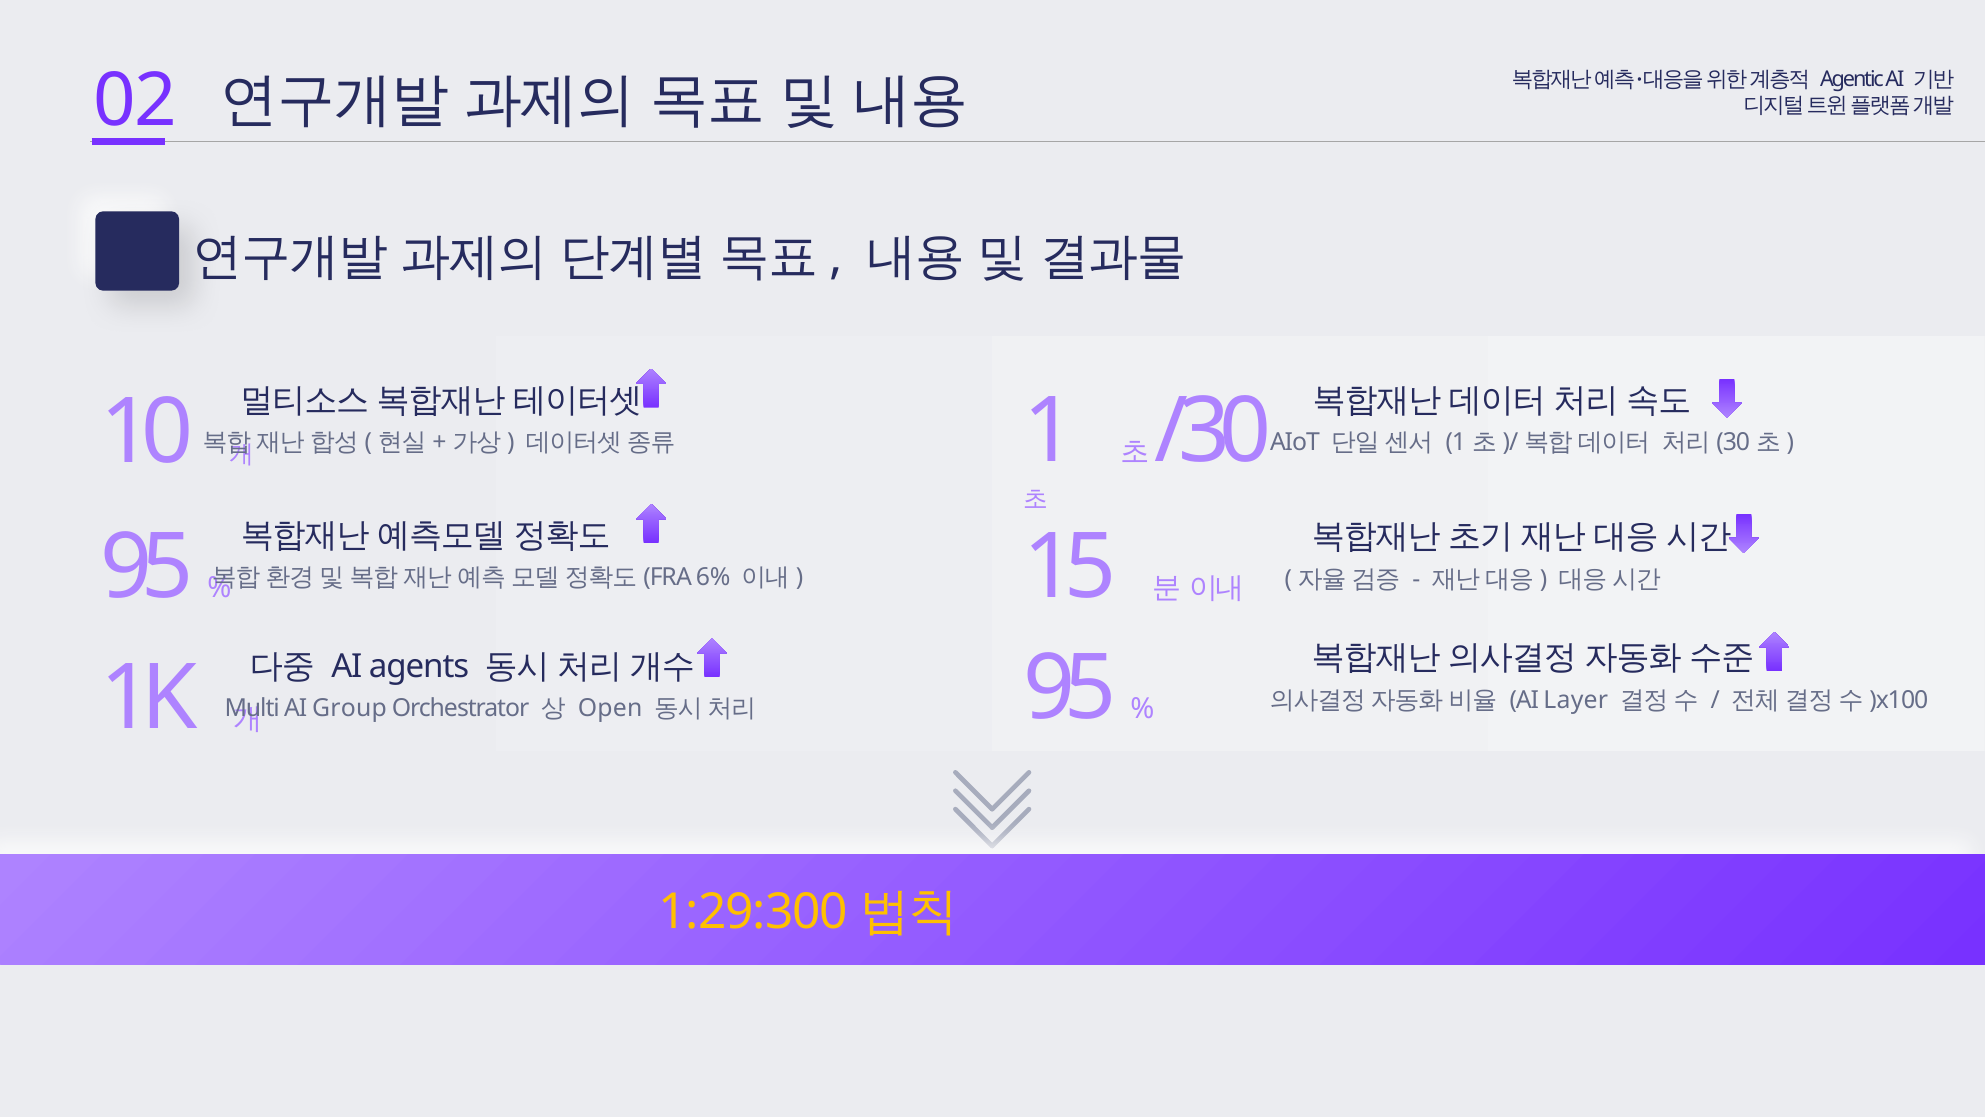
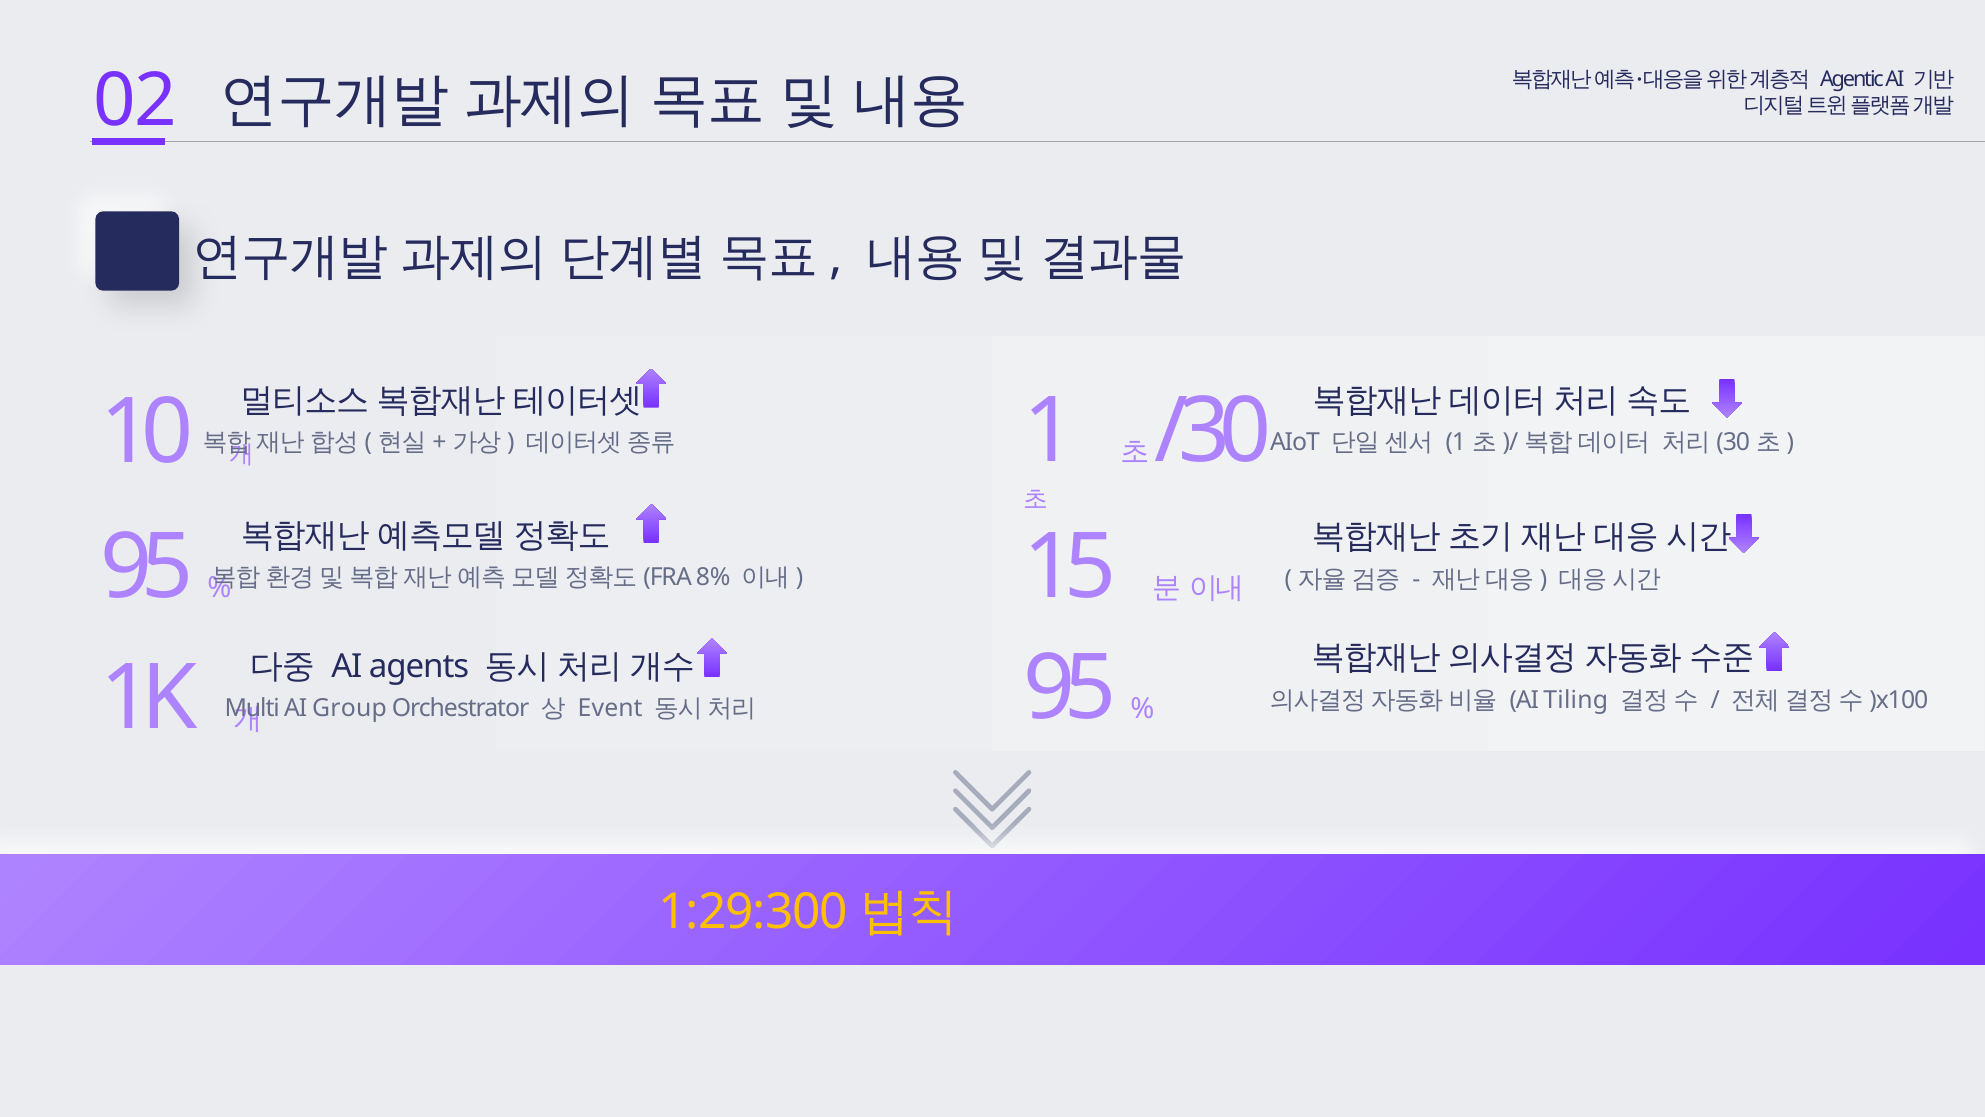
6%: 6% -> 8% (713, 577)
Layer: Layer -> Tiling (1576, 700)
Open: Open -> Event (610, 708)
